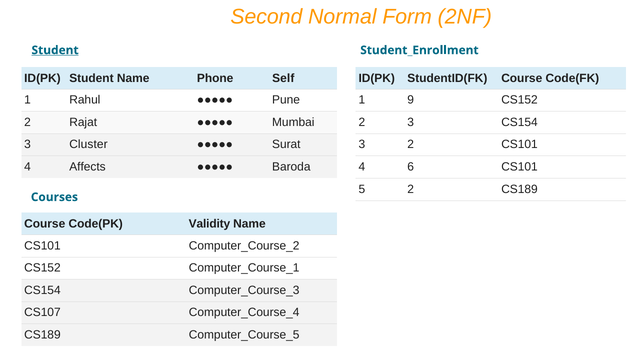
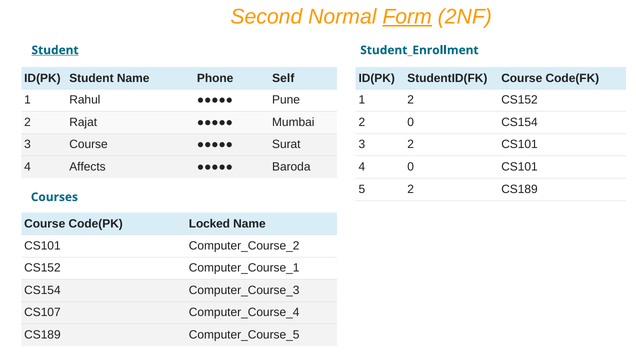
Form underline: none -> present (407, 17)
1 9: 9 -> 2 (411, 100)
2 3: 3 -> 0 (411, 122)
3 Cluster: Cluster -> Course (89, 144)
4 6: 6 -> 0 (411, 167)
Validity: Validity -> Locked (209, 224)
